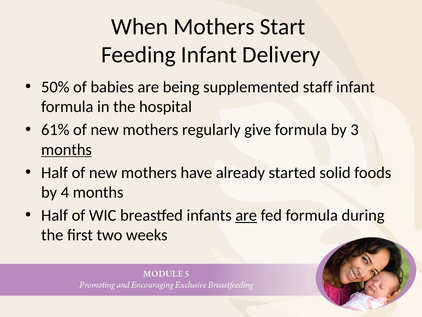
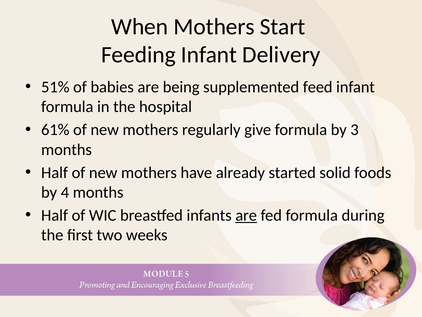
50%: 50% -> 51% (55, 87)
staff: staff -> feed (318, 87)
months underline: present -> none (67, 149)
